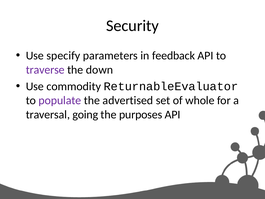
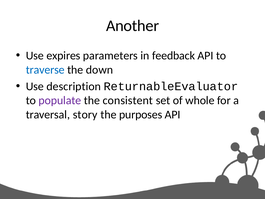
Security: Security -> Another (133, 26)
specify: specify -> expires (63, 56)
traverse colour: purple -> blue (45, 70)
commodity: commodity -> description (74, 86)
advertised: advertised -> consistent (128, 100)
going: going -> story (85, 114)
